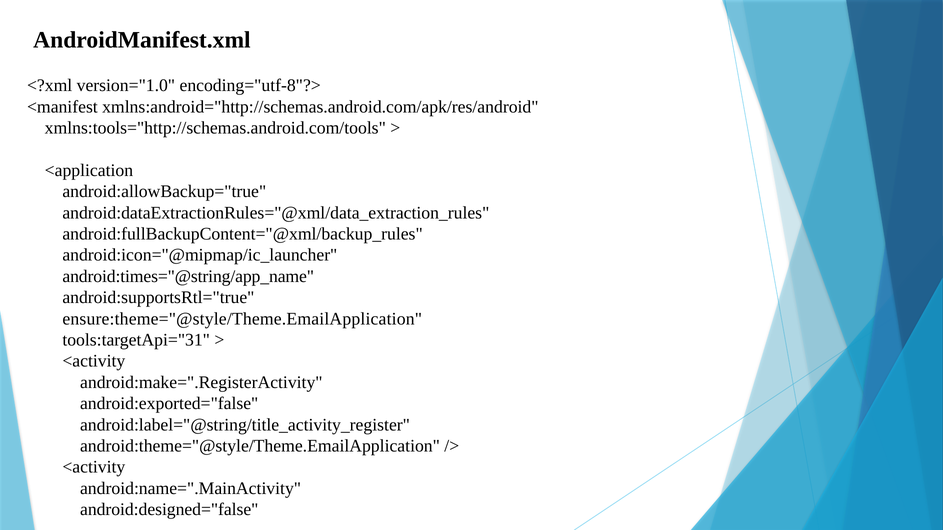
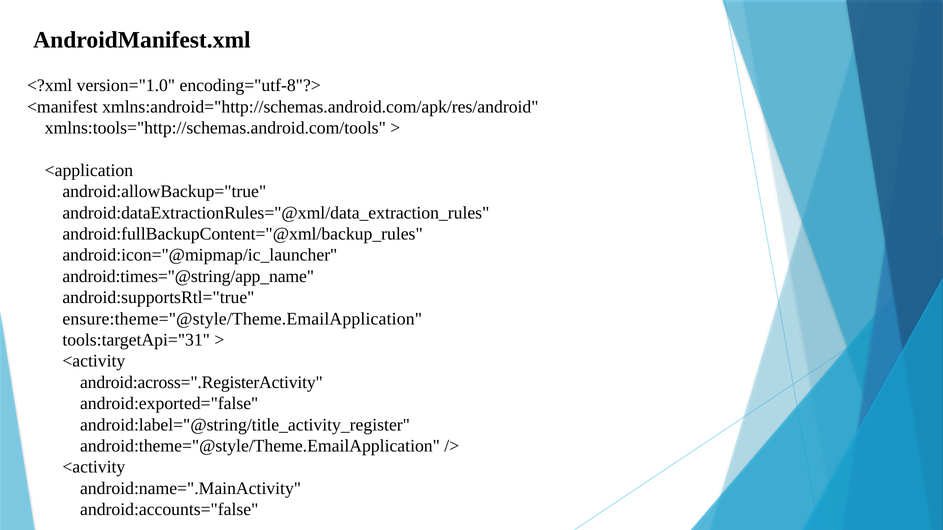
android:make=".RegisterActivity: android:make=".RegisterActivity -> android:across=".RegisterActivity (201, 383)
android:designed="false: android:designed="false -> android:accounts="false (169, 510)
